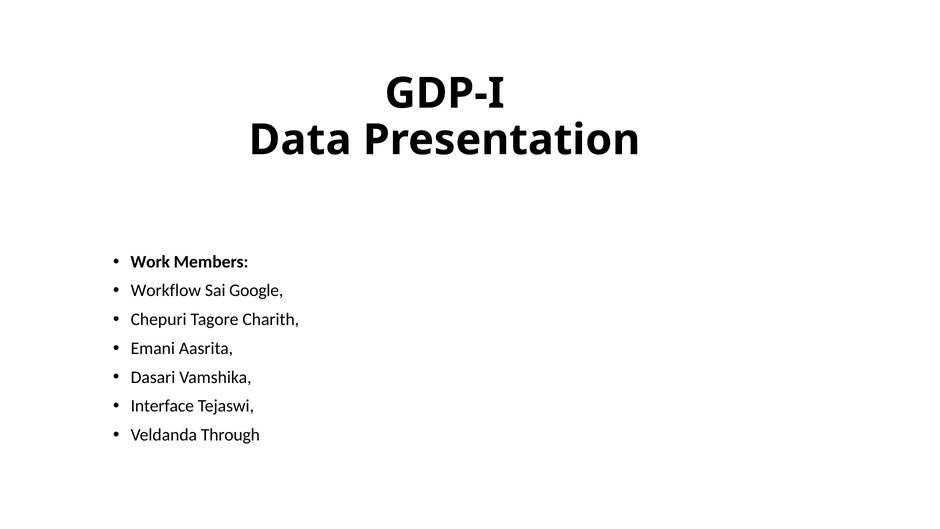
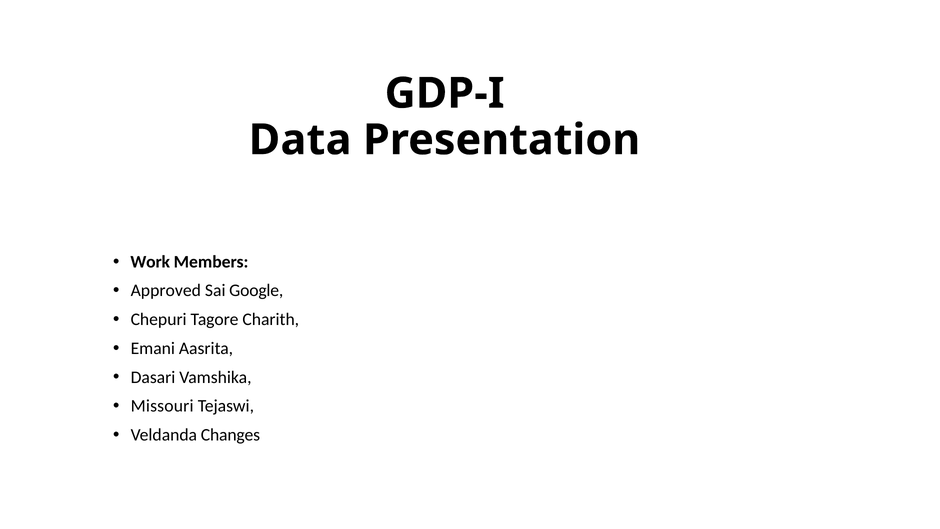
Workflow: Workflow -> Approved (166, 291)
Interface: Interface -> Missouri (162, 406)
Through: Through -> Changes (230, 435)
